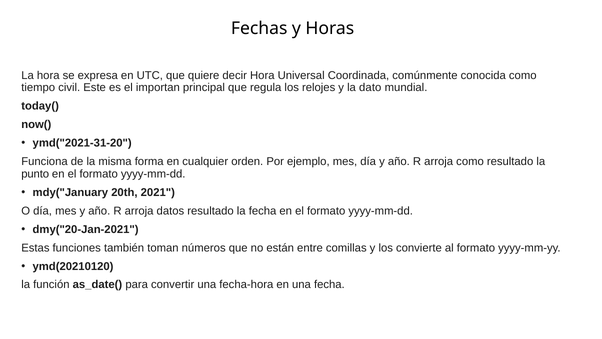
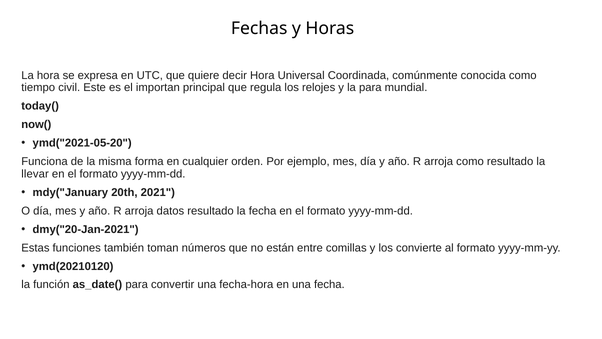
la dato: dato -> para (370, 88)
ymd("2021-31-20: ymd("2021-31-20 -> ymd("2021-05-20 (82, 143)
punto: punto -> llevar (35, 174)
